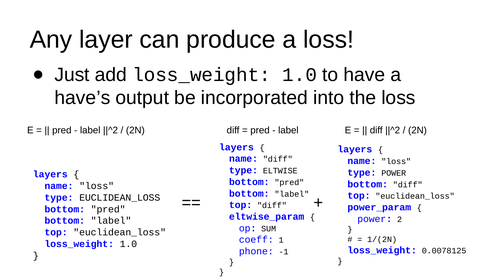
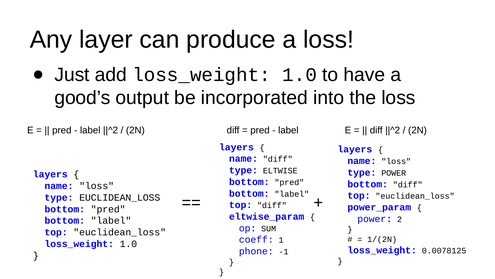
have’s: have’s -> good’s (82, 98)
